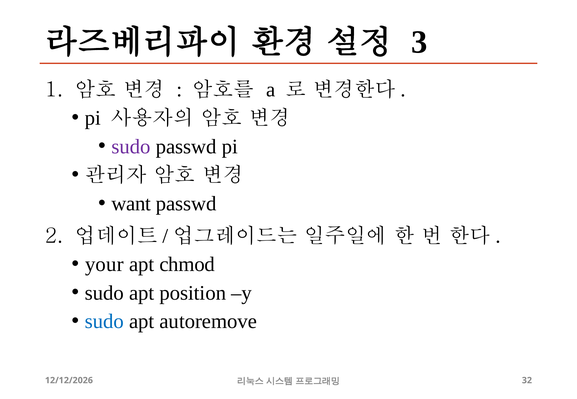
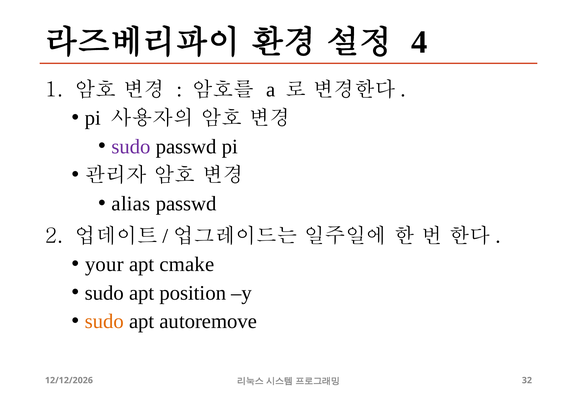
3: 3 -> 4 (419, 42)
want: want -> alias (131, 204)
chmod: chmod -> cmake (187, 265)
sudo colour: blue -> orange (104, 322)
